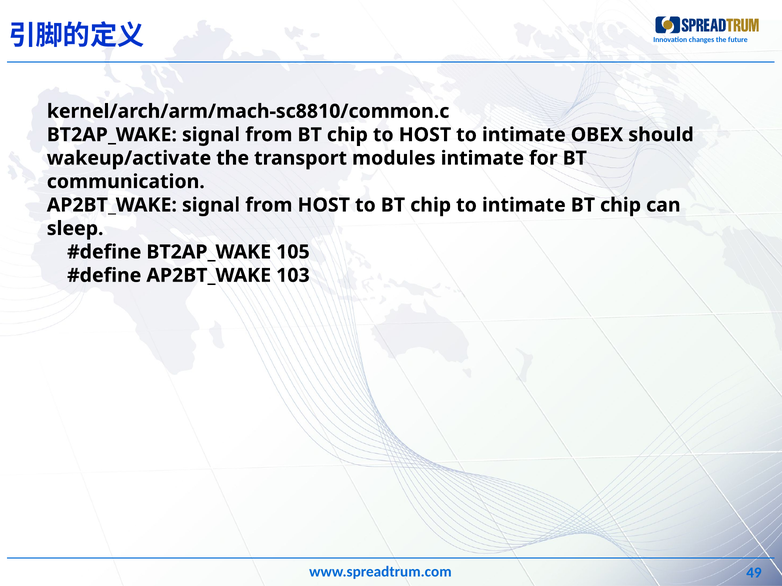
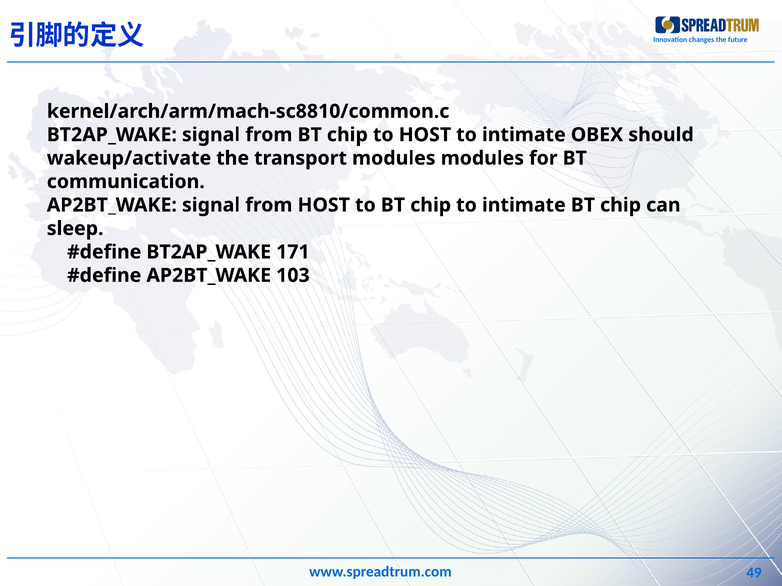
modules intimate: intimate -> modules (482, 158)
105: 105 -> 171 (293, 252)
